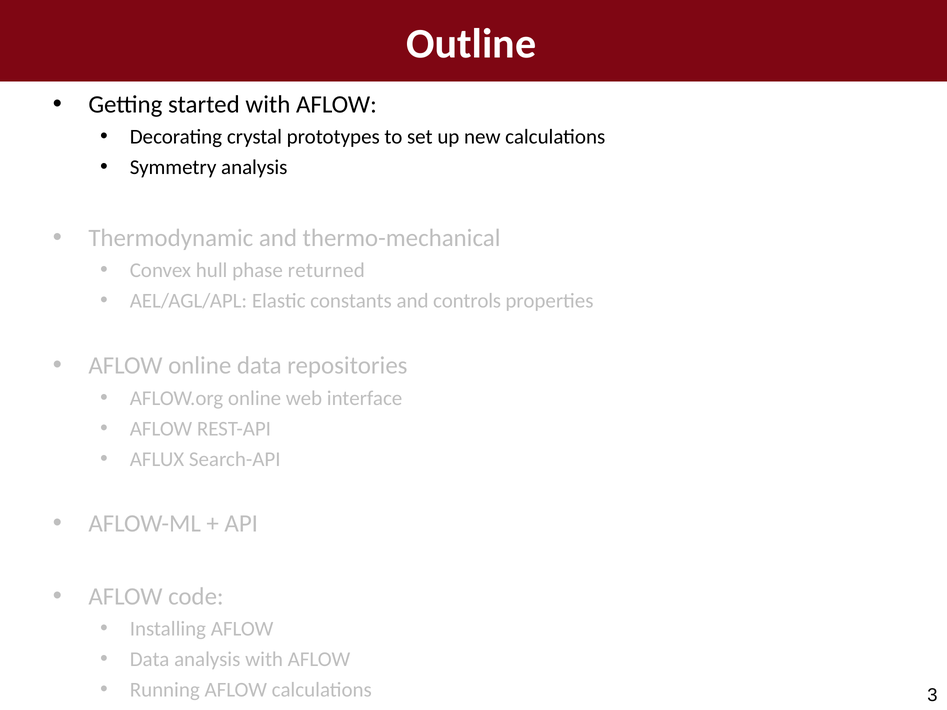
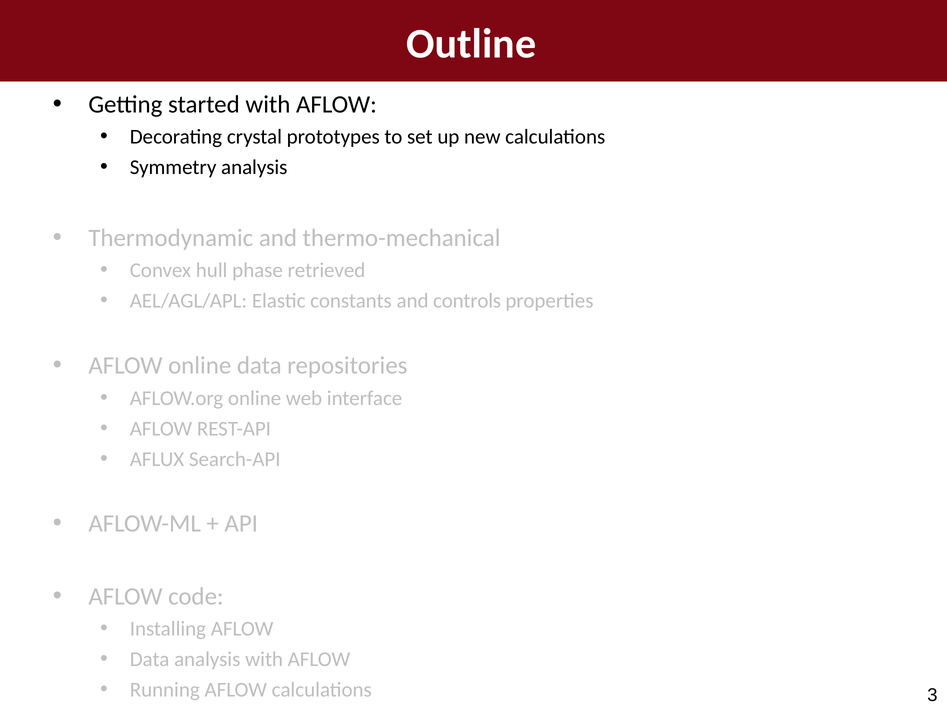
returned: returned -> retrieved (326, 270)
